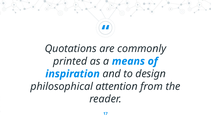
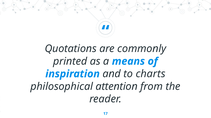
design: design -> charts (151, 74)
